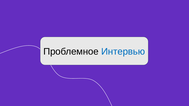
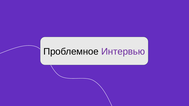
Интервью colour: blue -> purple (123, 52)
